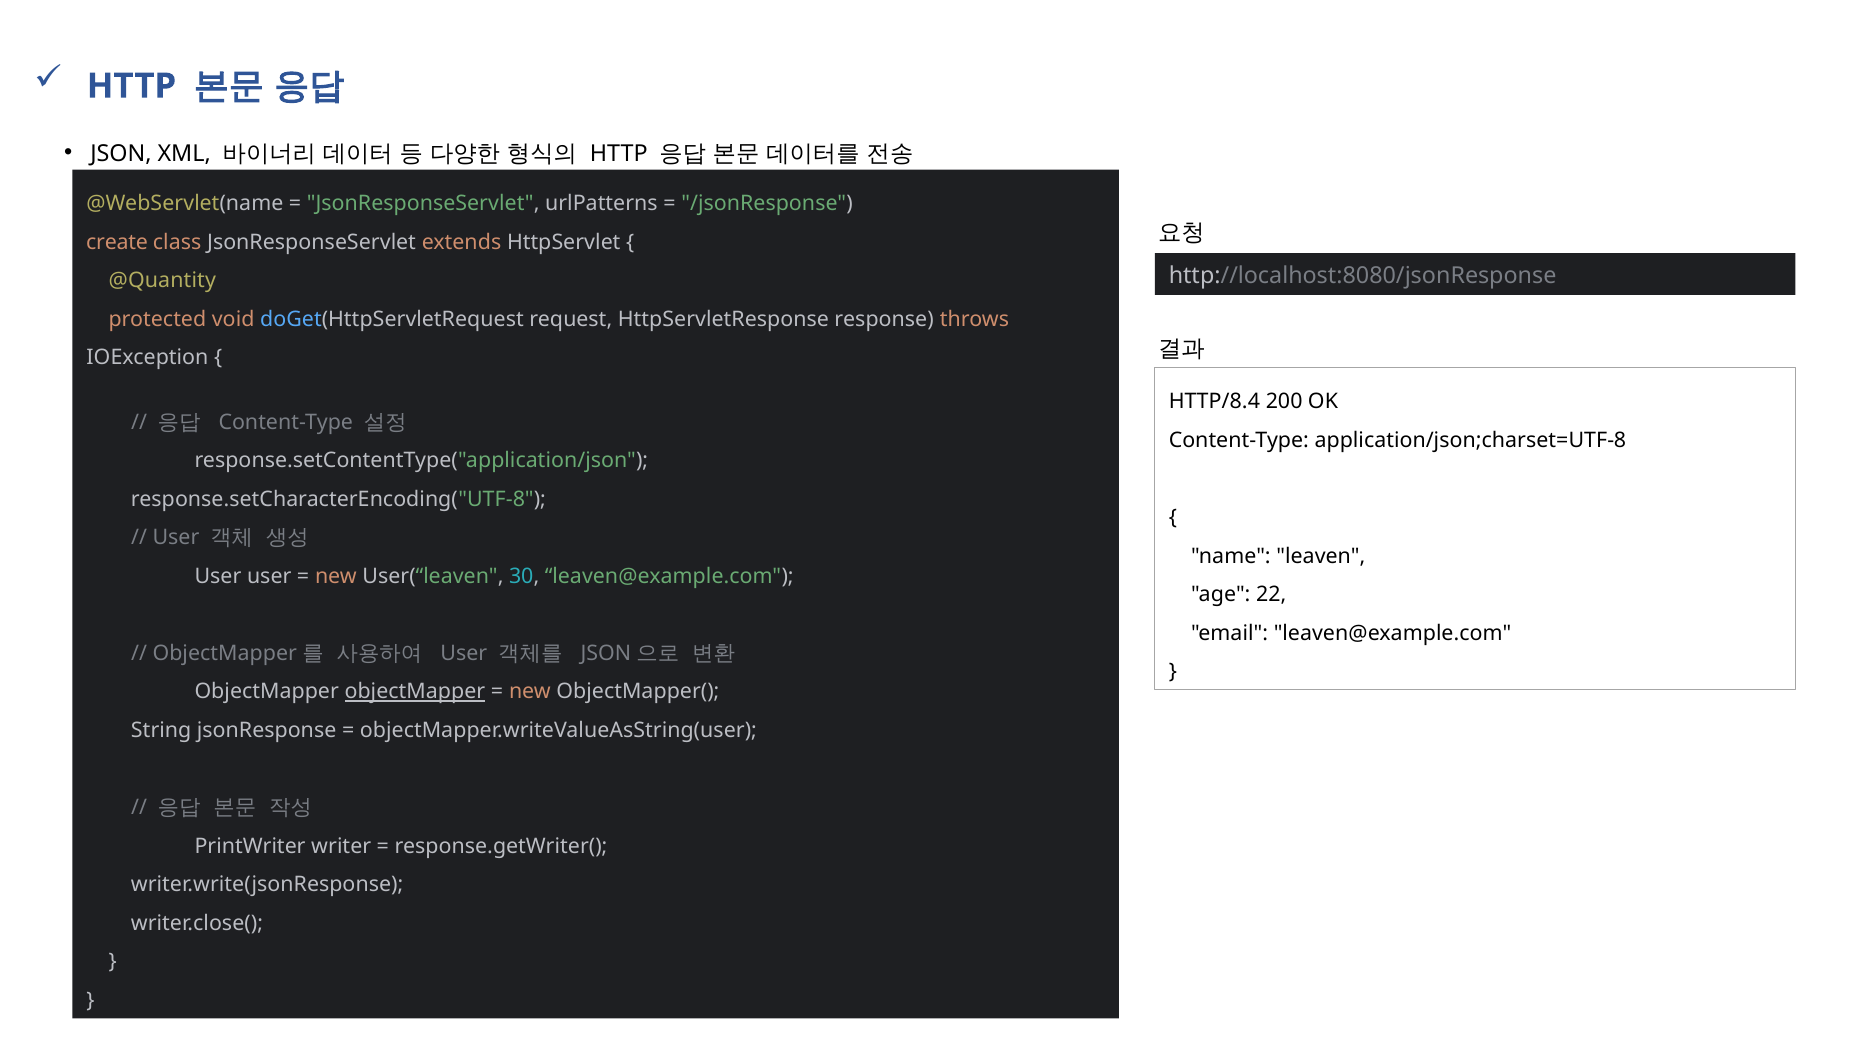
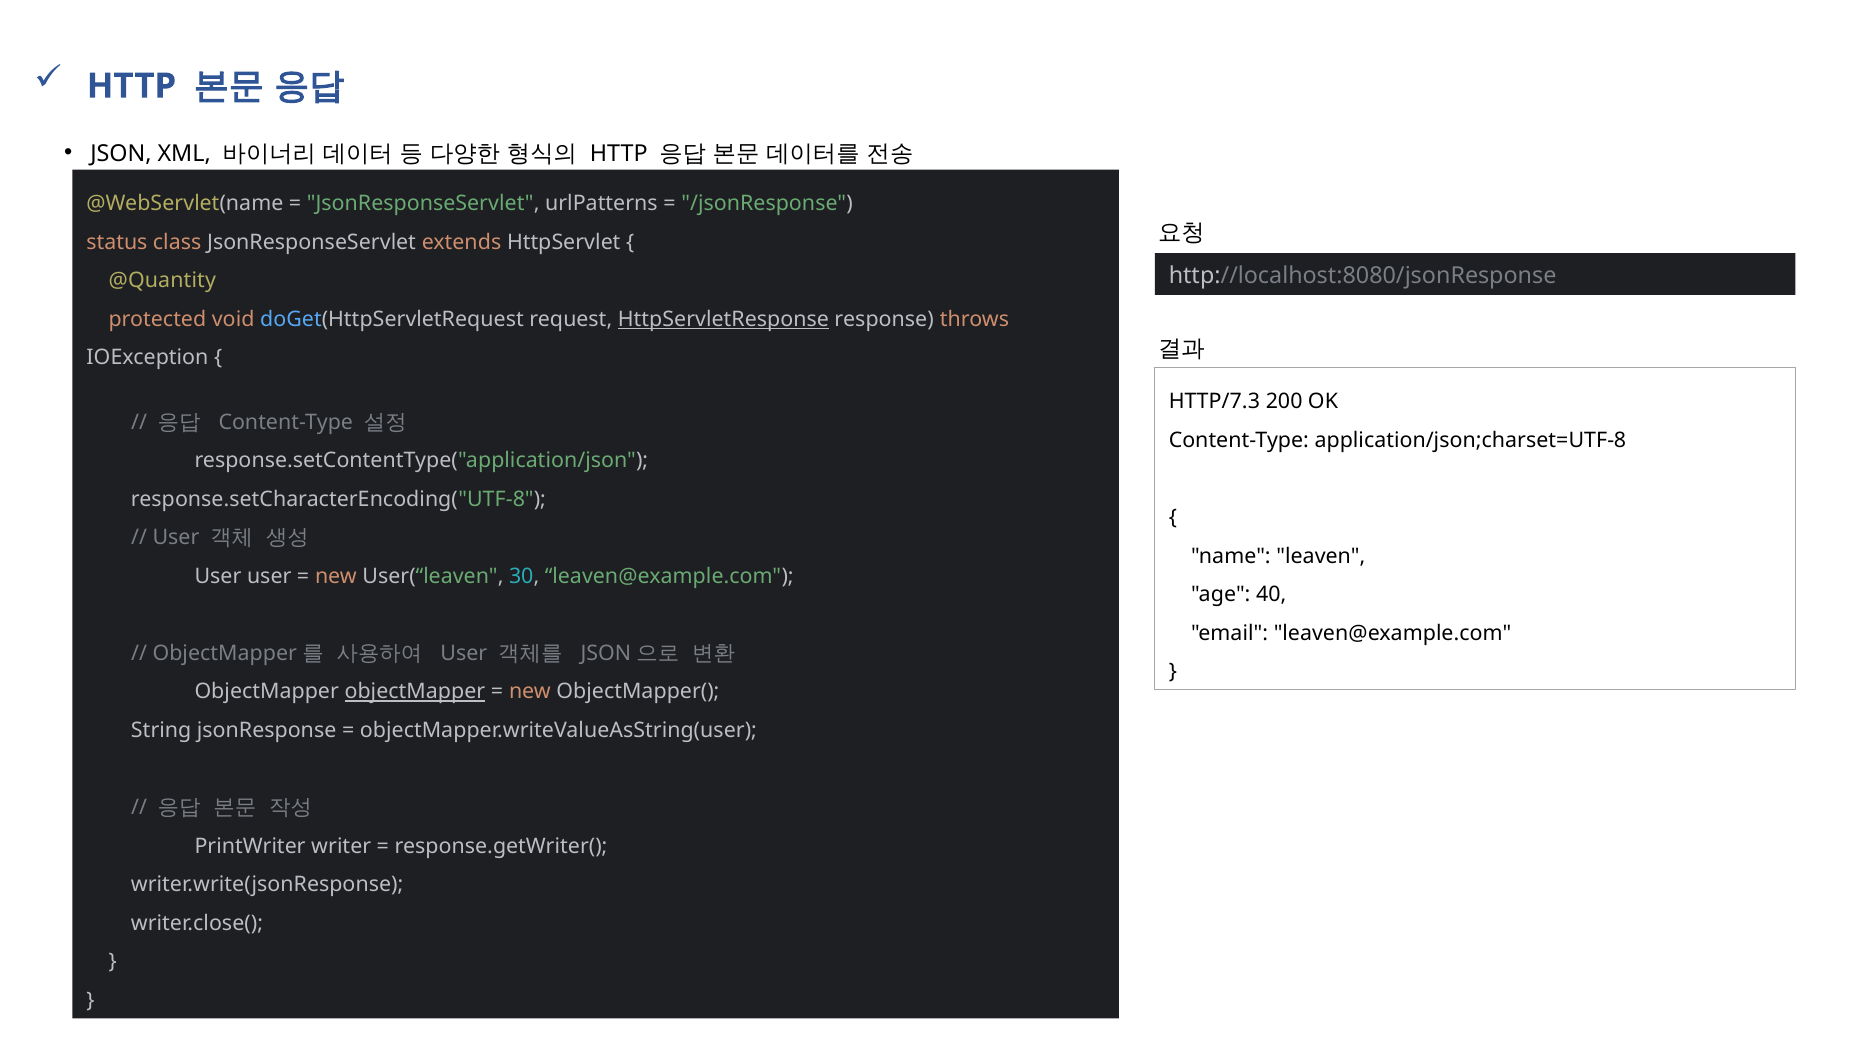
create: create -> status (117, 243)
HttpServletResponse underline: none -> present (723, 320)
HTTP/8.4: HTTP/8.4 -> HTTP/7.3 (1214, 402)
22: 22 -> 40 (1271, 595)
